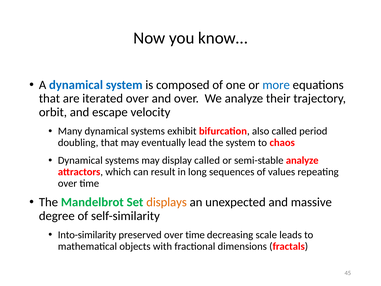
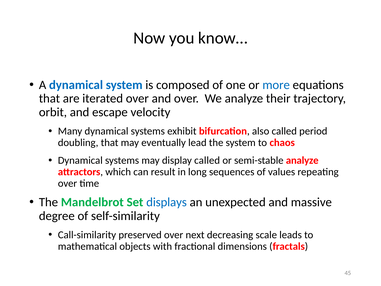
displays colour: orange -> blue (167, 202)
Into-similarity: Into-similarity -> Call-similarity (87, 235)
preserved over time: time -> next (195, 235)
